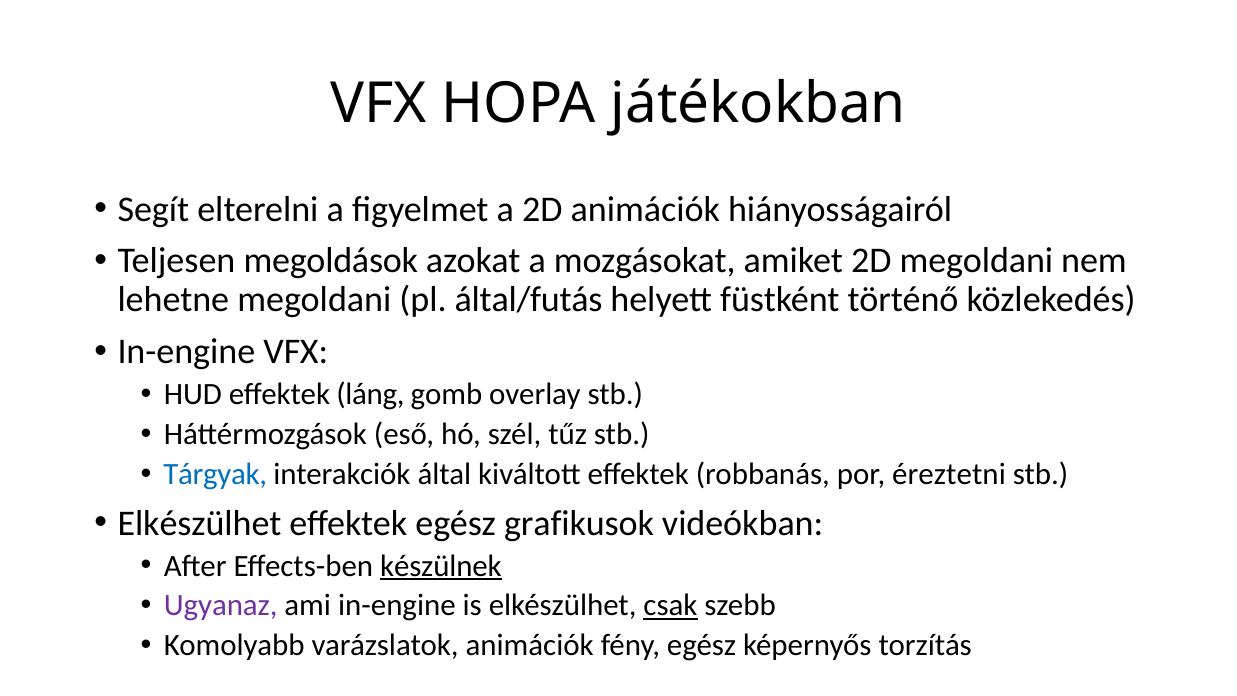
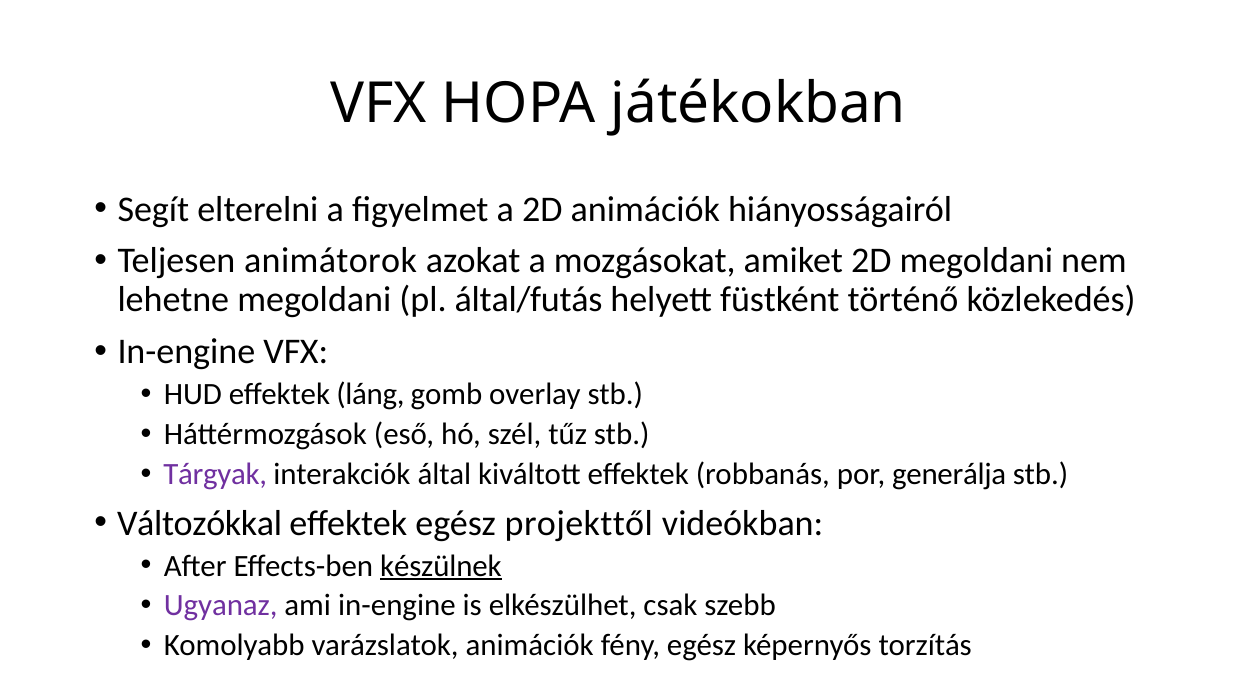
megoldások: megoldások -> animátorok (330, 261)
Tárgyak colour: blue -> purple (215, 474)
éreztetni: éreztetni -> generálja (949, 474)
Elkészülhet: Elkészülhet -> Változókkal (200, 523)
grafikusok: grafikusok -> projekttől (579, 523)
csak underline: present -> none (670, 606)
